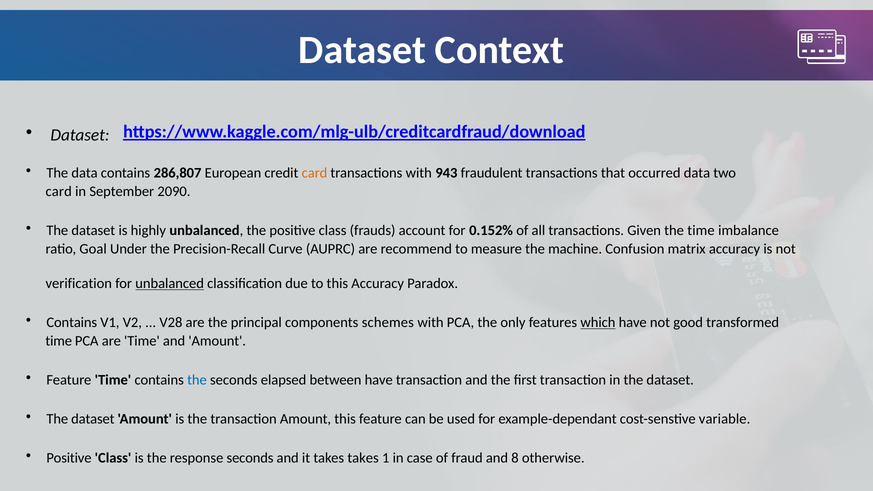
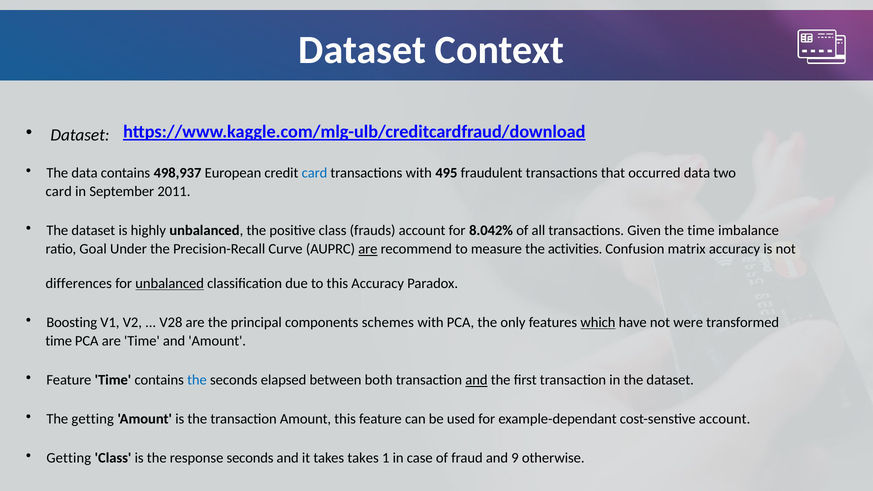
286,807: 286,807 -> 498,937 (178, 173)
card colour: orange -> blue (314, 173)
943: 943 -> 495 (446, 173)
2090: 2090 -> 2011 (174, 191)
0.152%: 0.152% -> 8.042% (491, 231)
are underline: none -> present (368, 249)
machine: machine -> activities (575, 249)
verification: verification -> differences (79, 283)
Contains: Contains -> Boosting (72, 323)
good: good -> were (688, 323)
between have: have -> both (379, 380)
and underline: none -> present (476, 380)
dataset: dataset -> getting (93, 419)
cost-senstive variable: variable -> account (725, 419)
Positive: Positive -> Getting (69, 458)
8: 8 -> 9 (515, 458)
